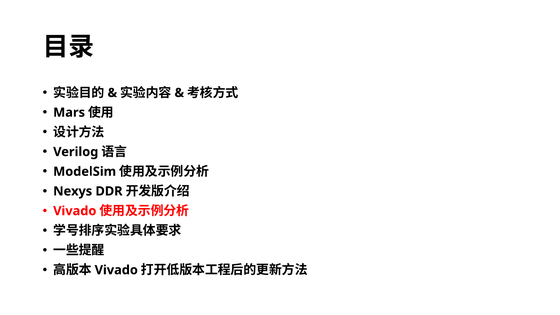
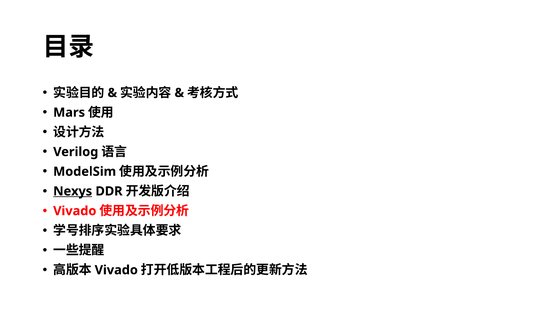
Nexys underline: none -> present (73, 191)
